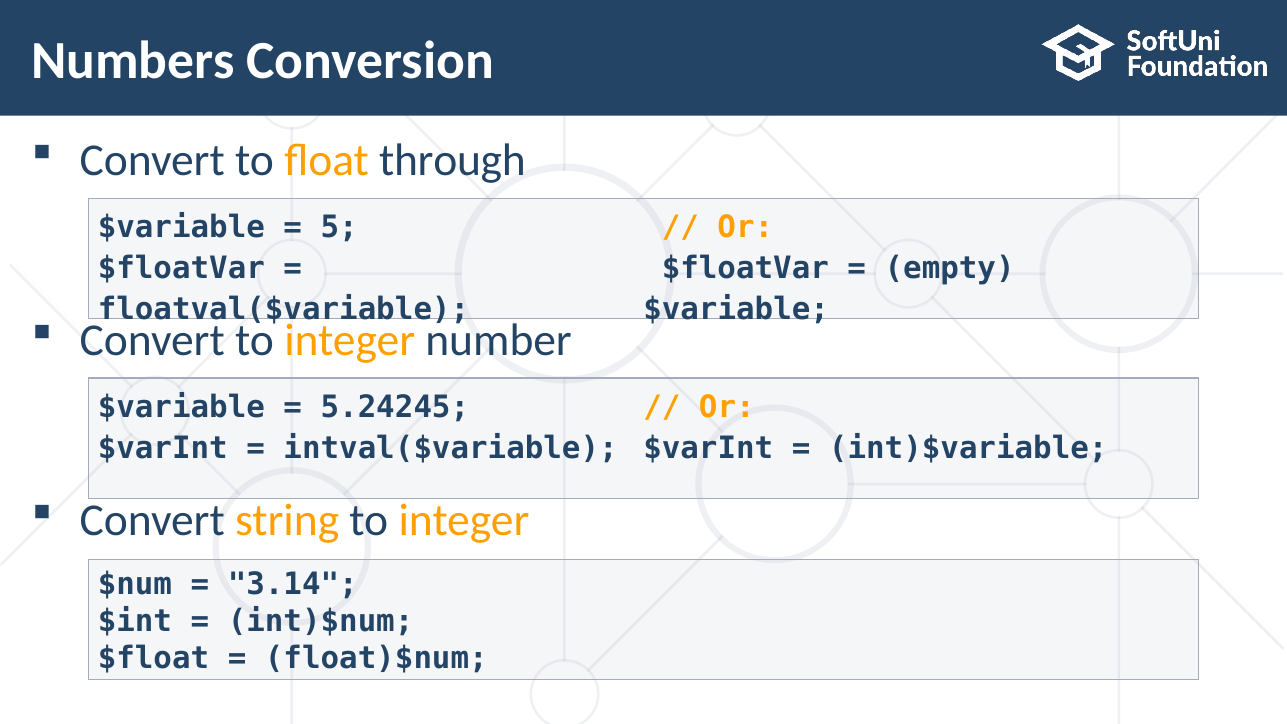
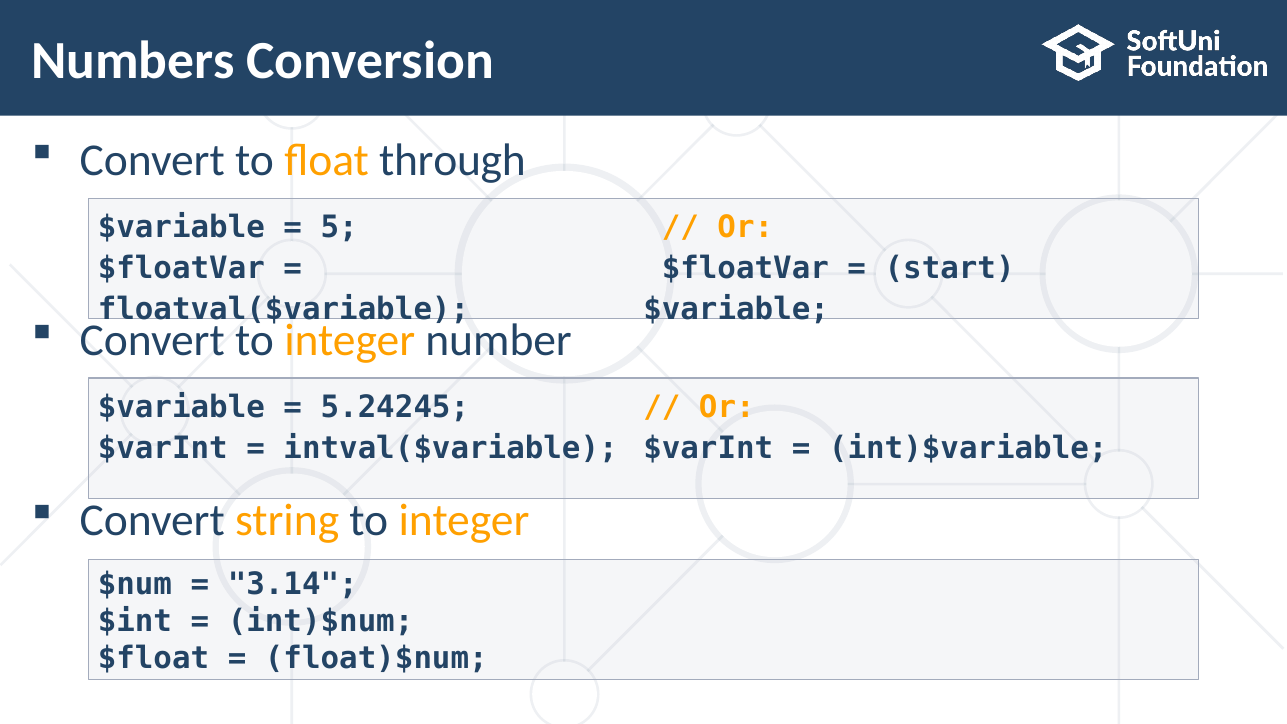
empty: empty -> start (950, 268)
